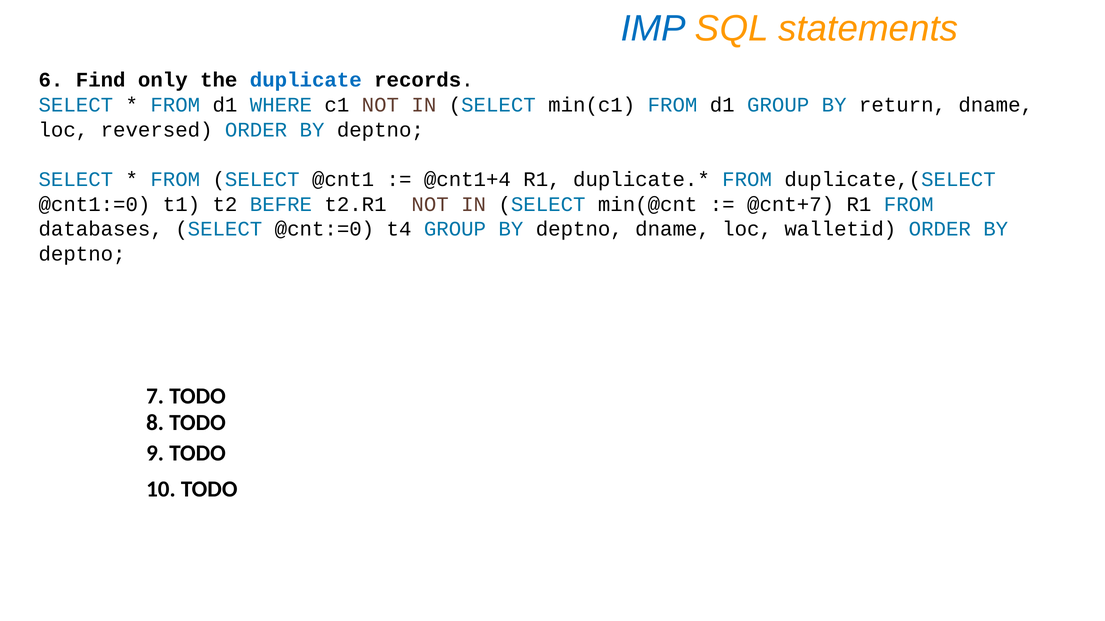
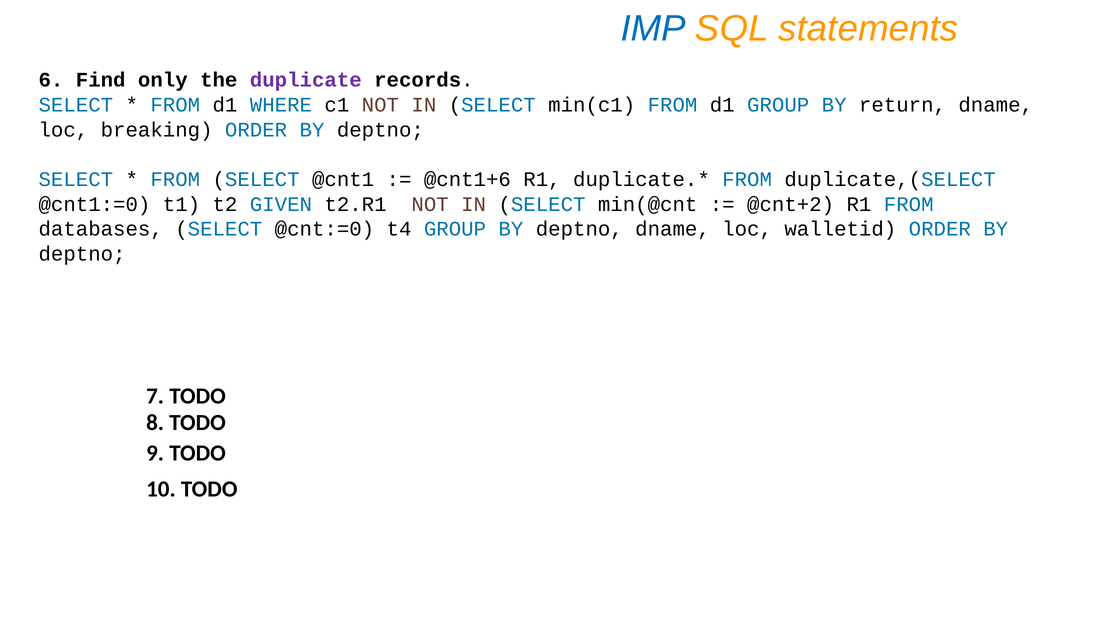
duplicate colour: blue -> purple (306, 80)
reversed: reversed -> breaking (157, 130)
@cnt1+4: @cnt1+4 -> @cnt1+6 (467, 180)
BEFRE: BEFRE -> GIVEN (281, 204)
@cnt+7: @cnt+7 -> @cnt+2 (791, 204)
